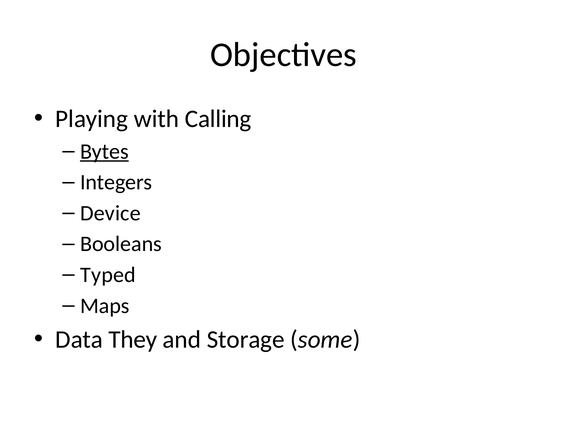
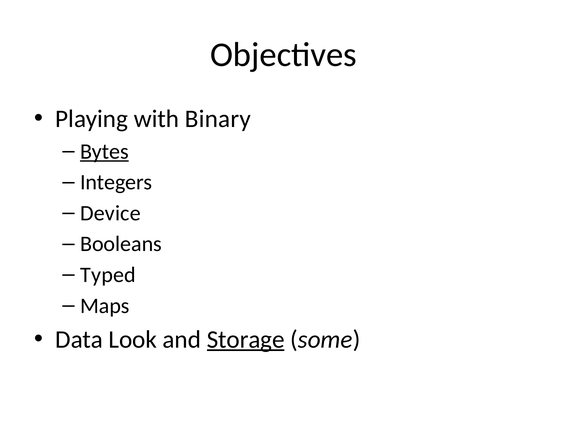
Calling: Calling -> Binary (218, 119)
They: They -> Look (133, 340)
Storage underline: none -> present (246, 340)
